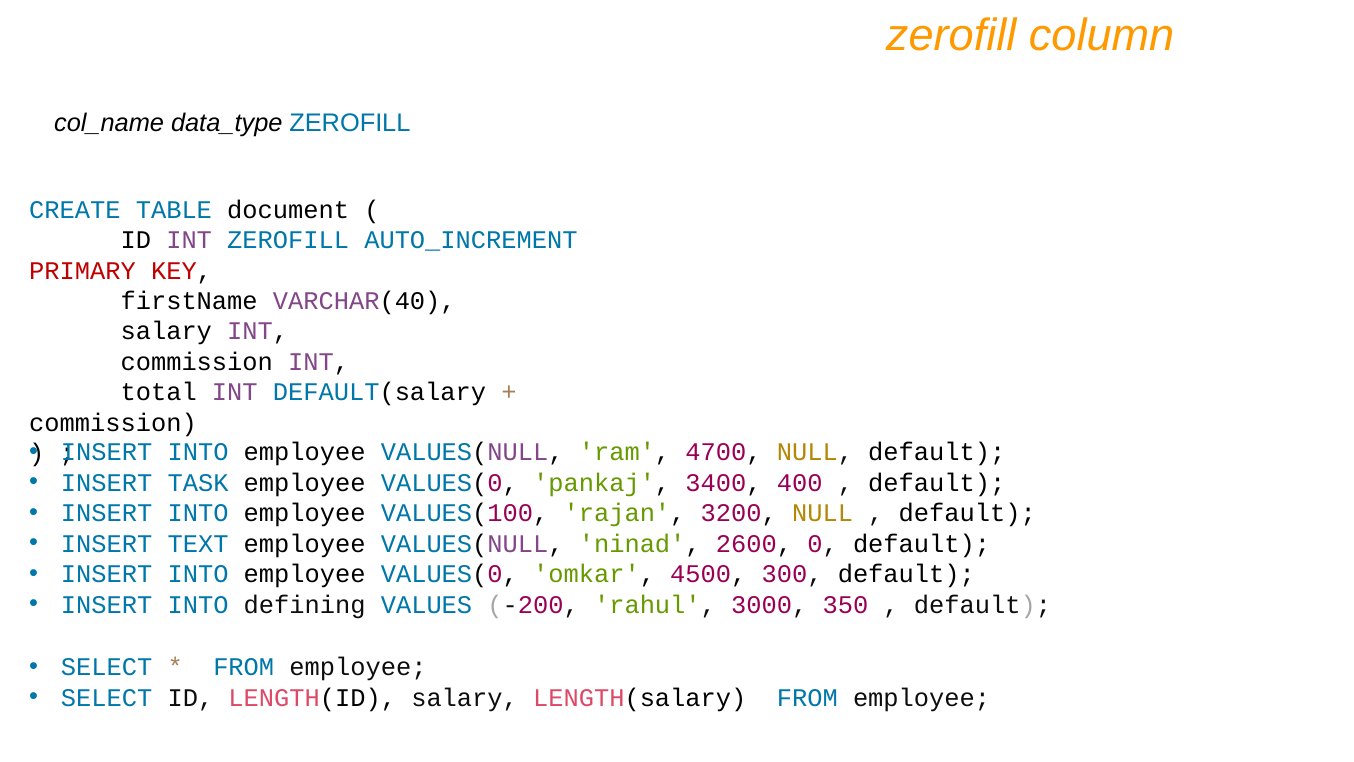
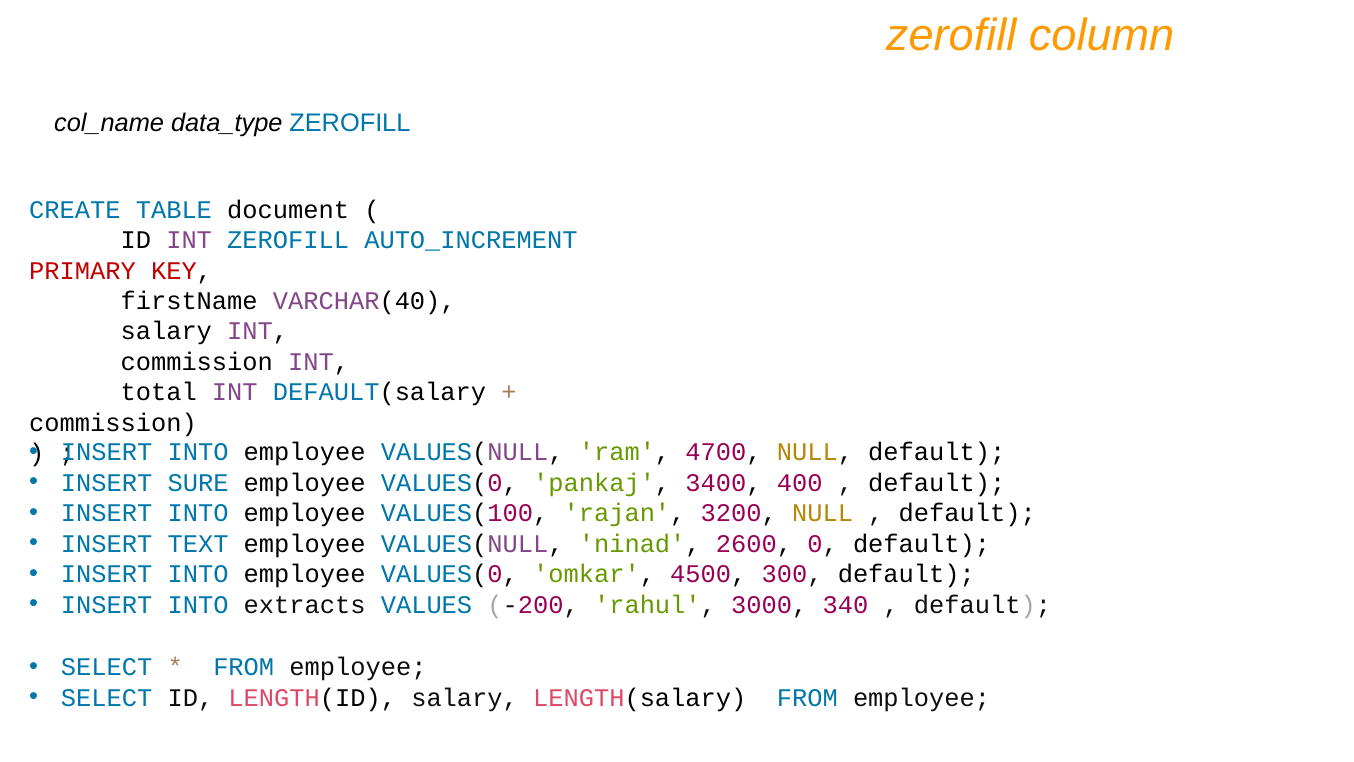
TASK: TASK -> SURE (198, 483)
defining: defining -> extracts (305, 604)
350: 350 -> 340 (845, 604)
